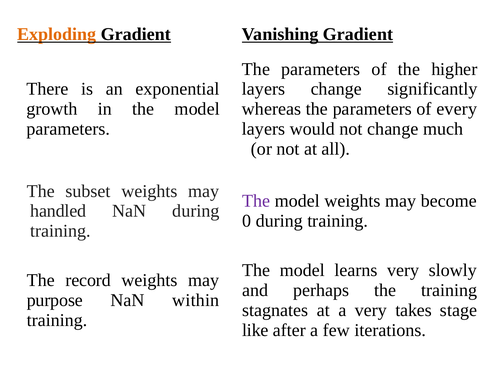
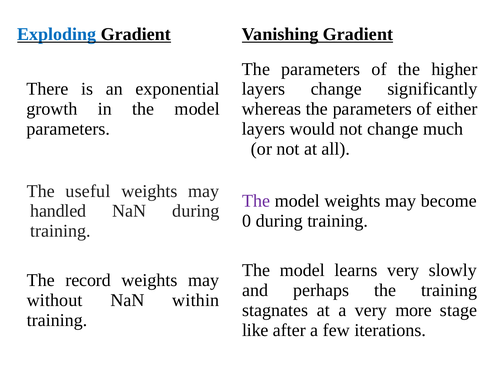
Exploding colour: orange -> blue (57, 34)
every: every -> either (457, 109)
subset: subset -> useful (88, 191)
purpose: purpose -> without (55, 300)
takes: takes -> more (414, 310)
